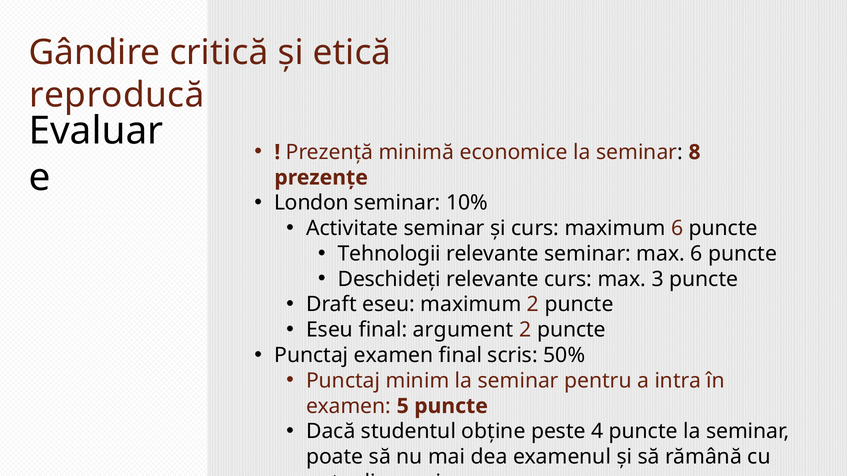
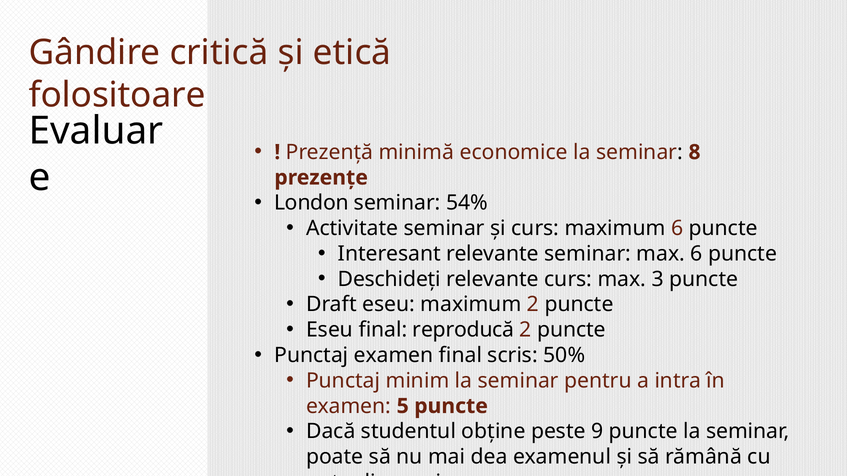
reproducă: reproducă -> folositoare (117, 95)
10%: 10% -> 54% (467, 203)
Tehnologii: Tehnologii -> Interesant (389, 254)
argument: argument -> reproducă (463, 330)
4: 4 -> 9 (597, 432)
